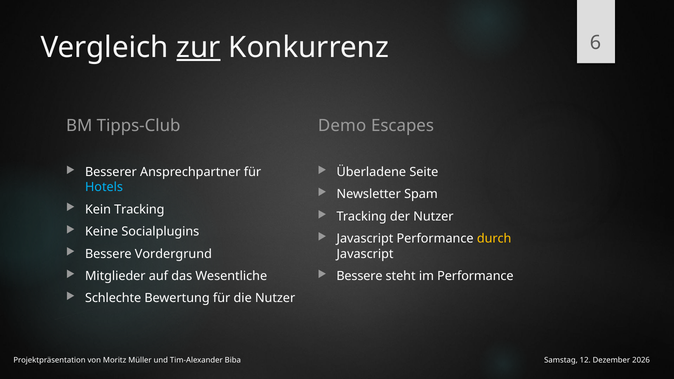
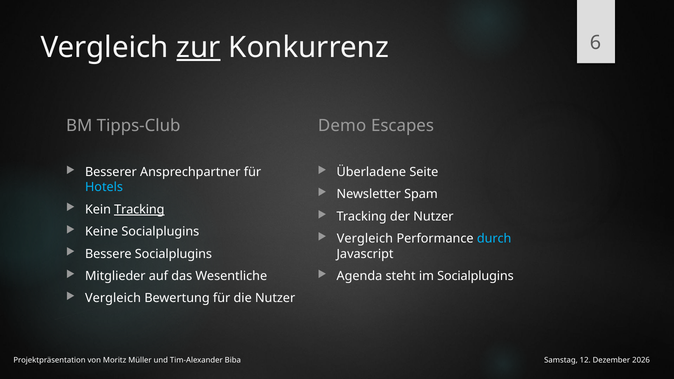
Tracking underline: none -> present (139, 210)
Javascript: Javascript -> Vergleich (365, 239)
durch colour: yellow -> light blue (494, 239)
Bessere Vordergrund: Vordergrund -> Socialplugins (173, 254)
Bessere: Bessere -> Agenda (359, 276)
im Performance: Performance -> Socialplugins (475, 276)
Schlechte: Schlechte -> Vergleich (113, 298)
